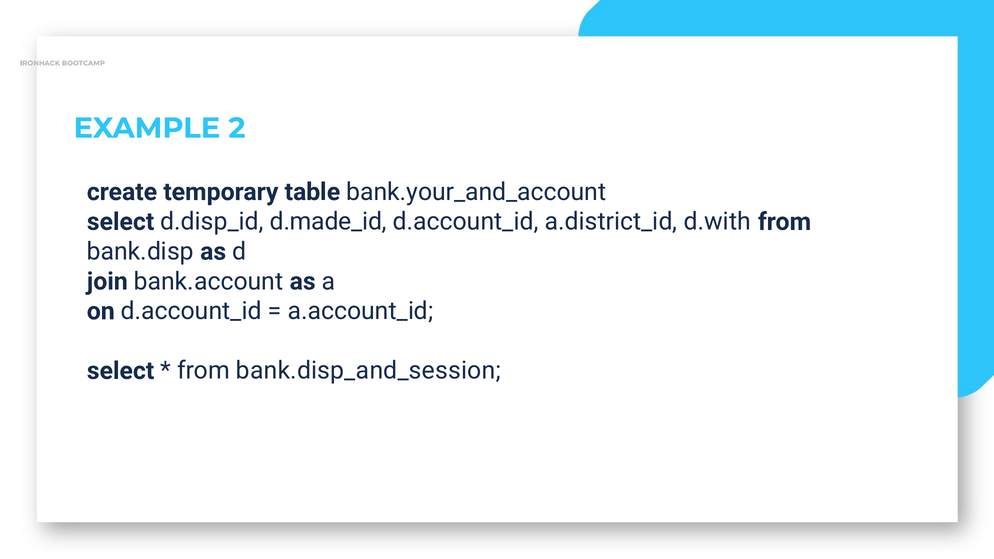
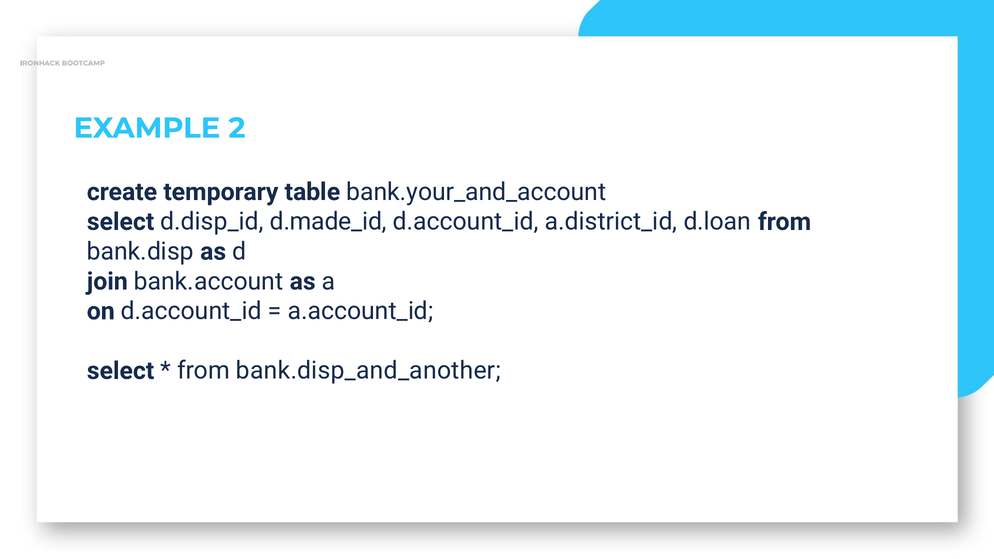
d.with: d.with -> d.loan (717, 222)
bank.disp_and_session: bank.disp_and_session -> bank.disp_and_another (368, 371)
